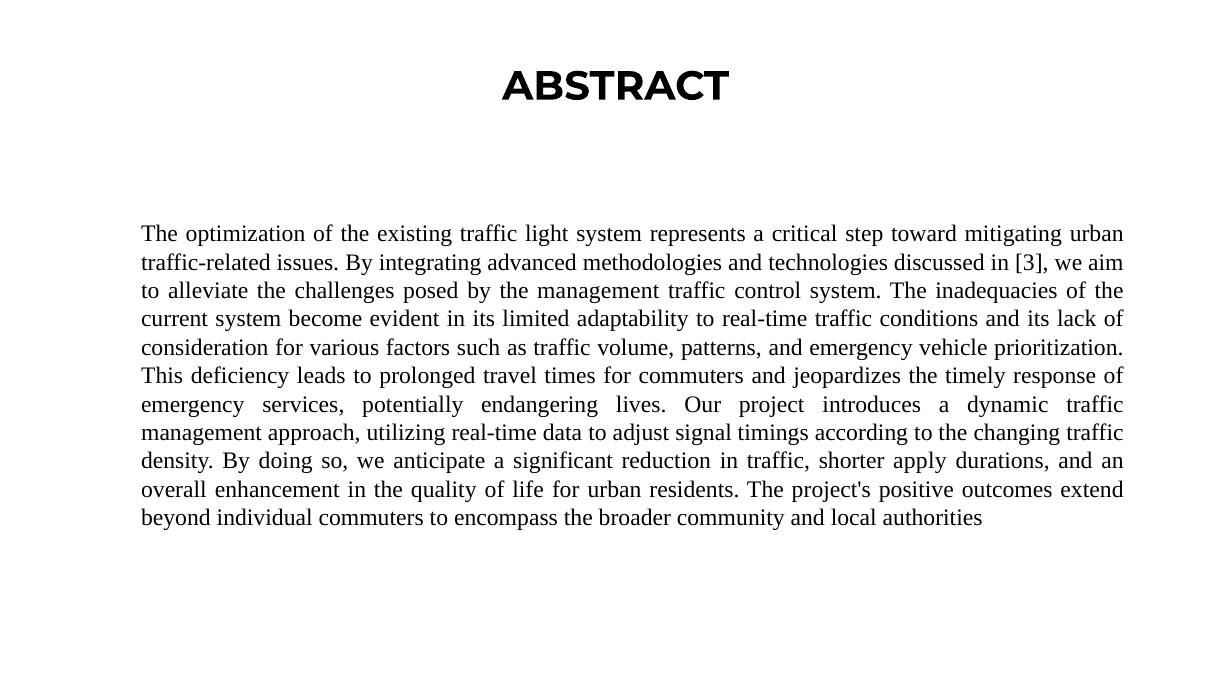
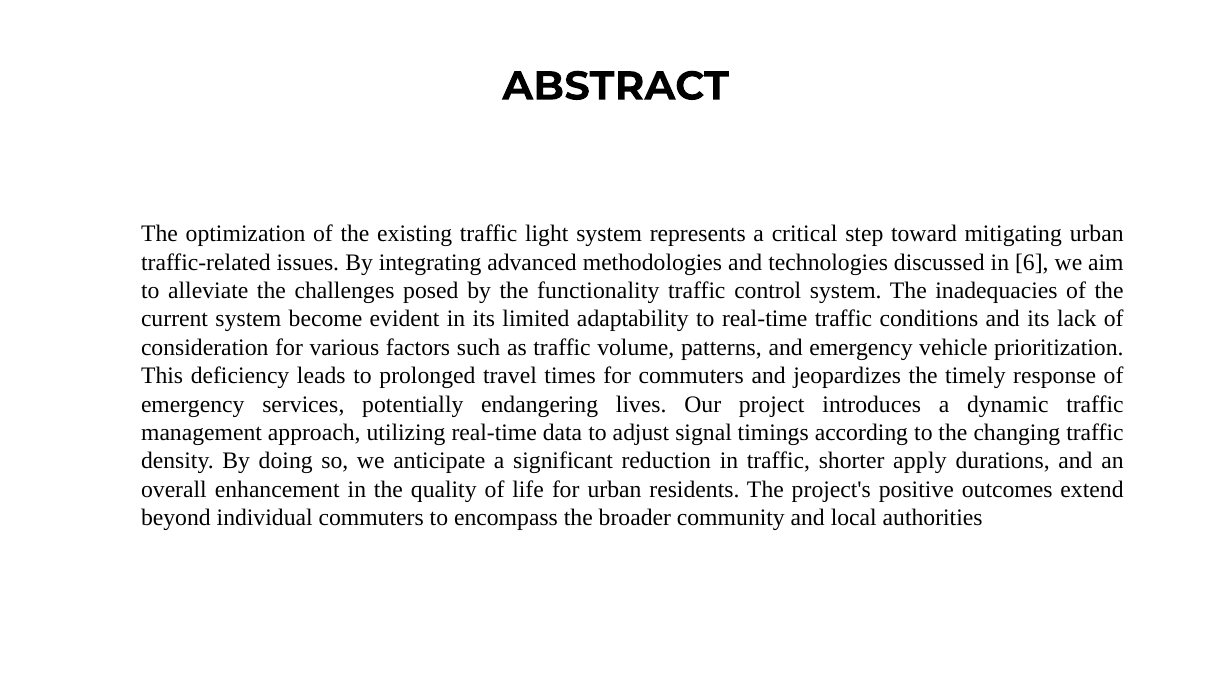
3: 3 -> 6 (1032, 262)
the management: management -> functionality (598, 291)
